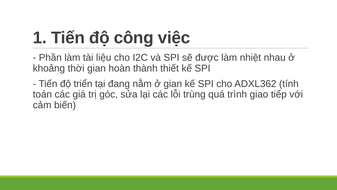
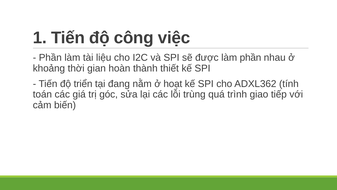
làm nhiệt: nhiệt -> phần (250, 58)
ở gian: gian -> hoạt (173, 84)
